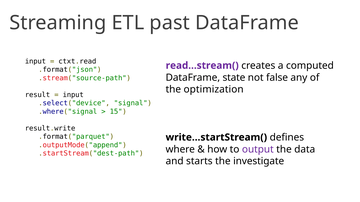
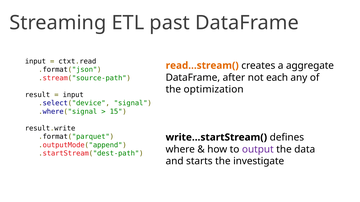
read…stream( colour: purple -> orange (202, 66)
computed: computed -> aggregate (310, 66)
state: state -> after (234, 78)
false: false -> each (277, 78)
